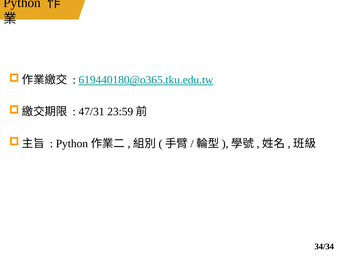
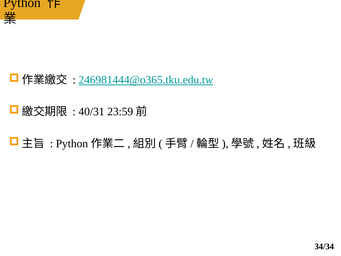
619440180@o365.tku.edu.tw: 619440180@o365.tku.edu.tw -> 246981444@o365.tku.edu.tw (146, 80)
47/31: 47/31 -> 40/31 (92, 112)
